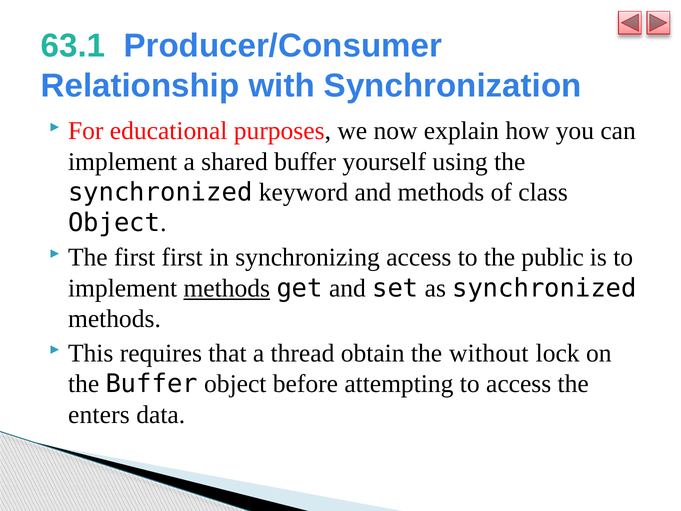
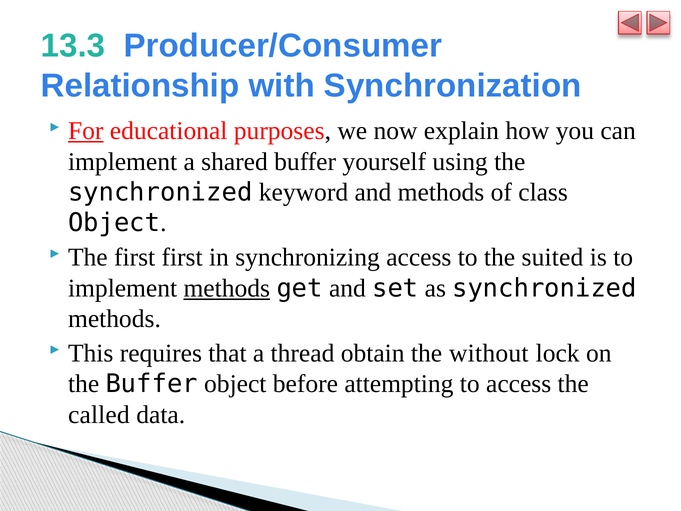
63.1: 63.1 -> 13.3 (73, 46)
For underline: none -> present (86, 131)
public: public -> suited (552, 257)
enters: enters -> called (99, 414)
